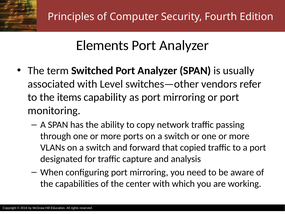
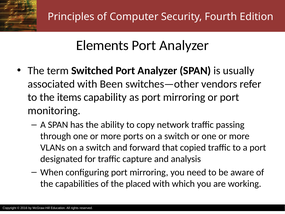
Level: Level -> Been (111, 84)
center: center -> placed (138, 184)
